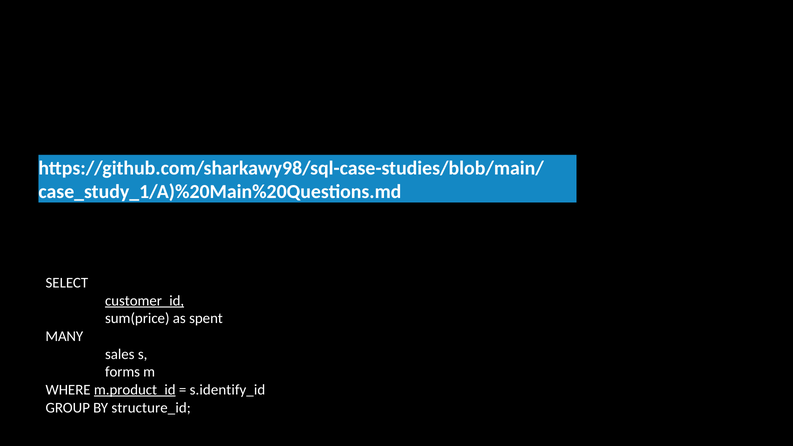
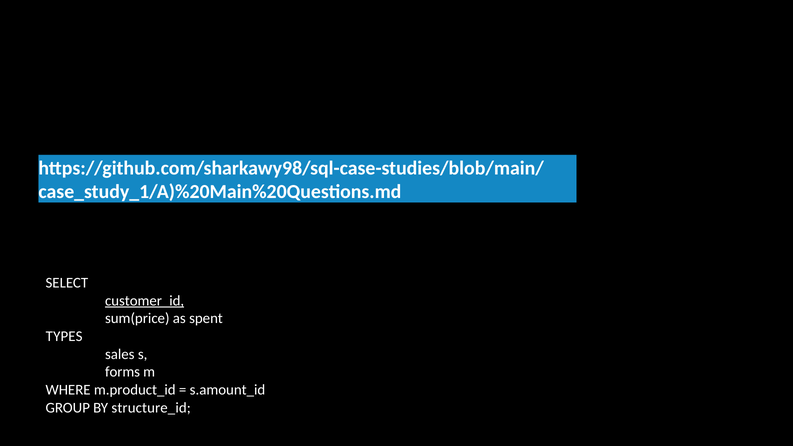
MANY: MANY -> TYPES (64, 336)
m.product_id underline: present -> none (135, 390)
s.identify_id: s.identify_id -> s.amount_id (227, 390)
